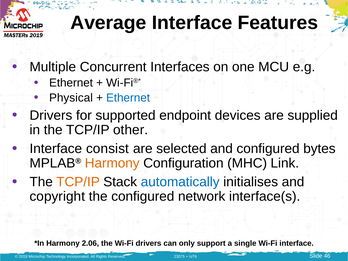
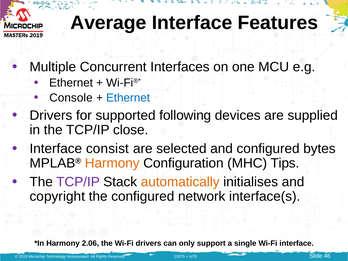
Physical: Physical -> Console (71, 98)
endpoint: endpoint -> following (185, 115)
other: other -> close (131, 130)
Link: Link -> Tips (285, 163)
TCP/IP colour: orange -> purple (78, 182)
automatically colour: blue -> orange (180, 182)
